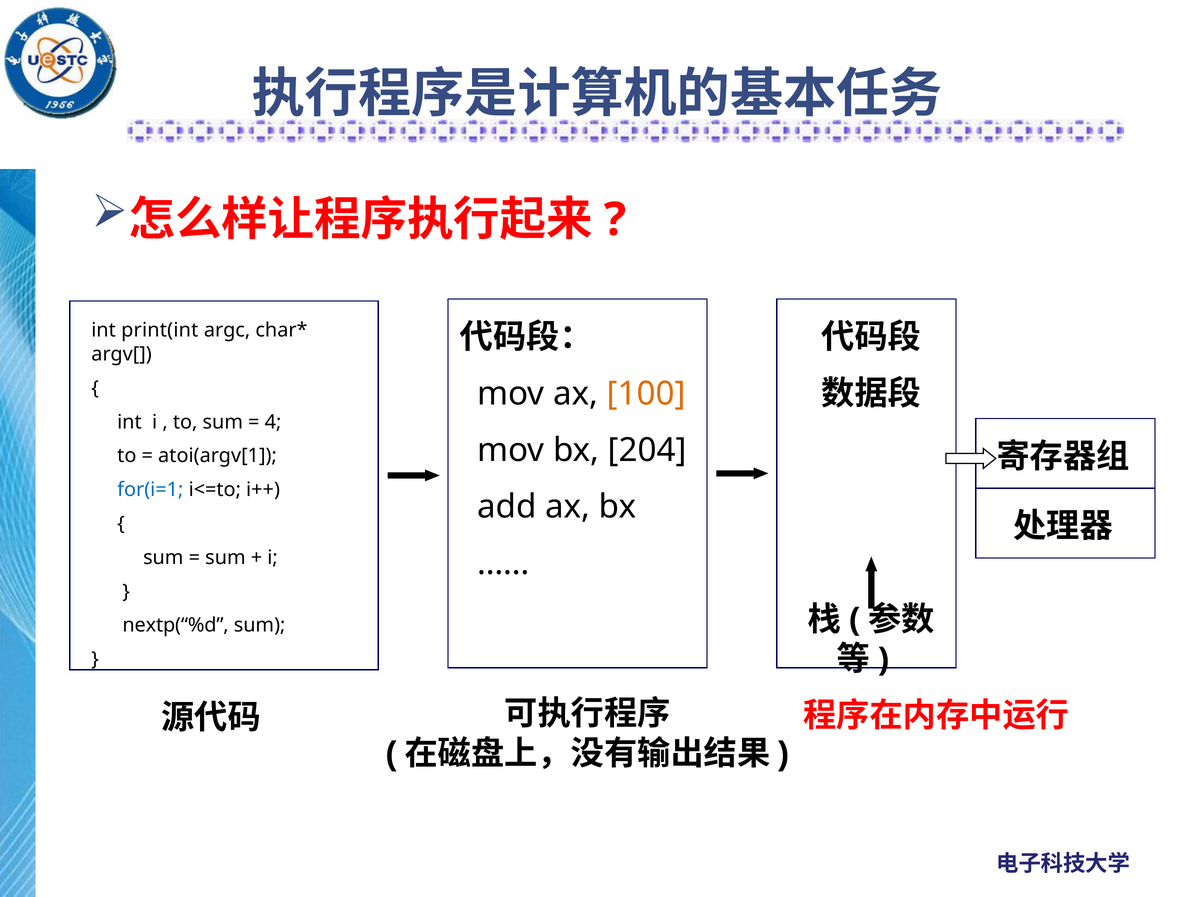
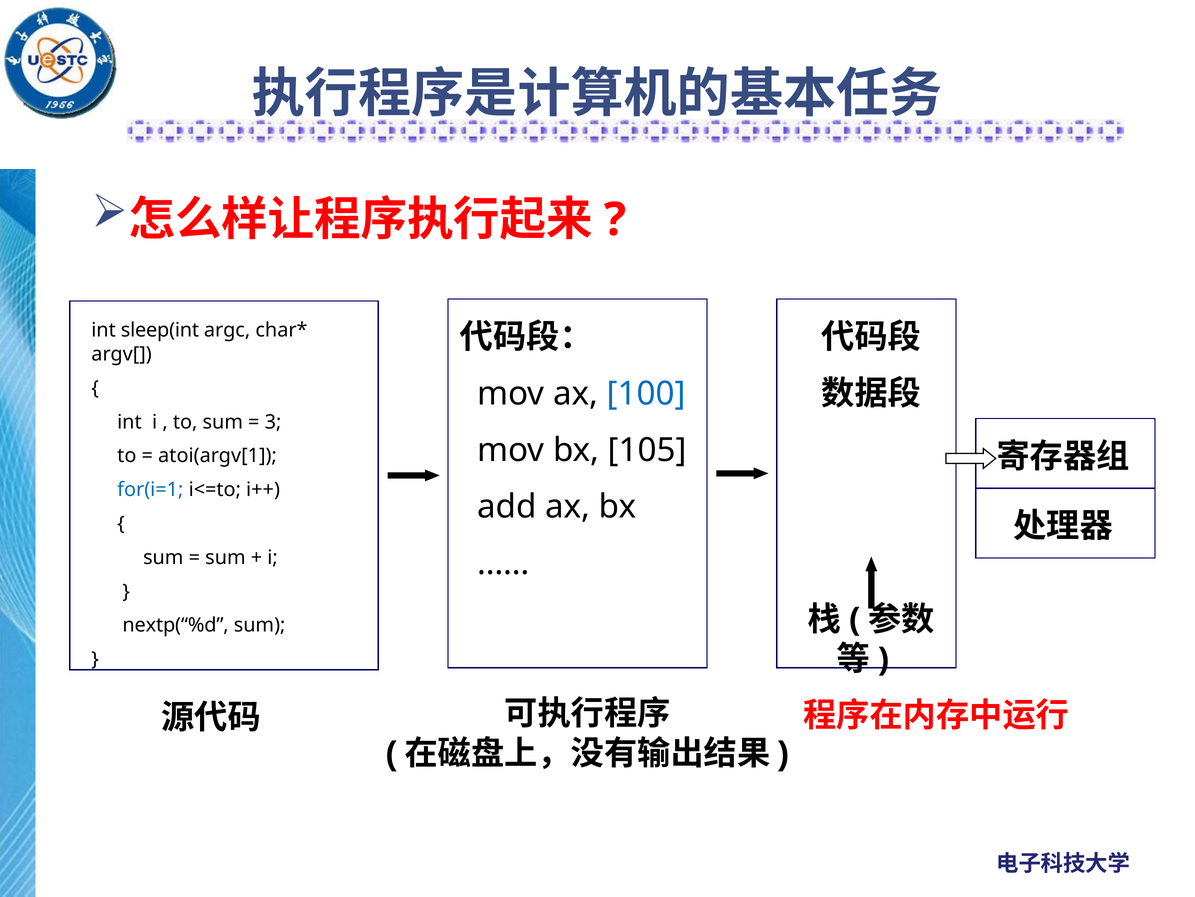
print(int: print(int -> sleep(int (160, 330)
100 colour: orange -> blue (646, 393)
4: 4 -> 3 (273, 422)
204: 204 -> 105 (647, 450)
